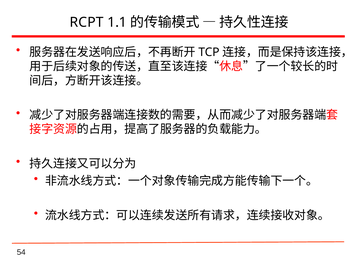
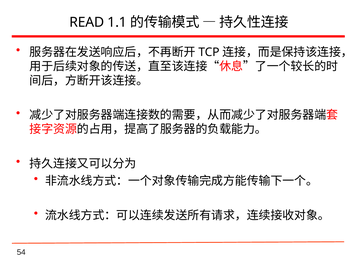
RCPT: RCPT -> READ (87, 22)
